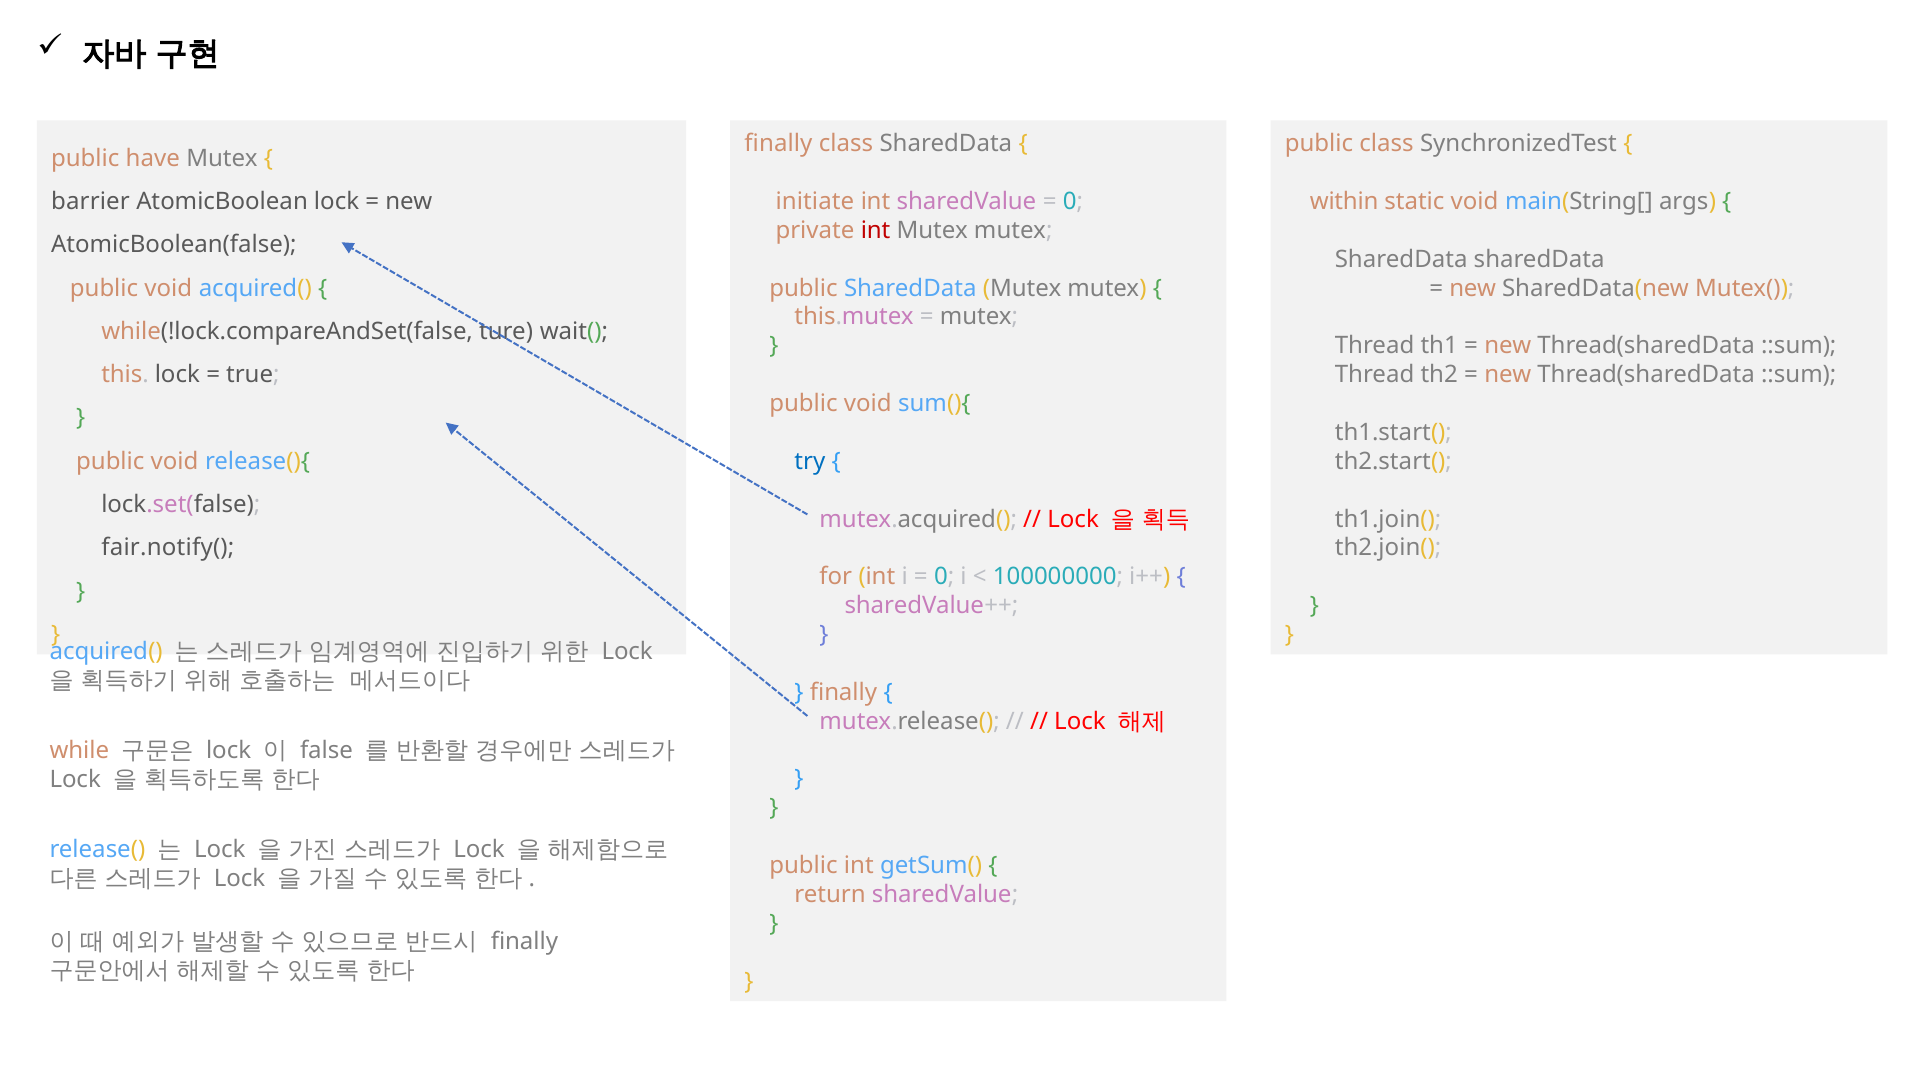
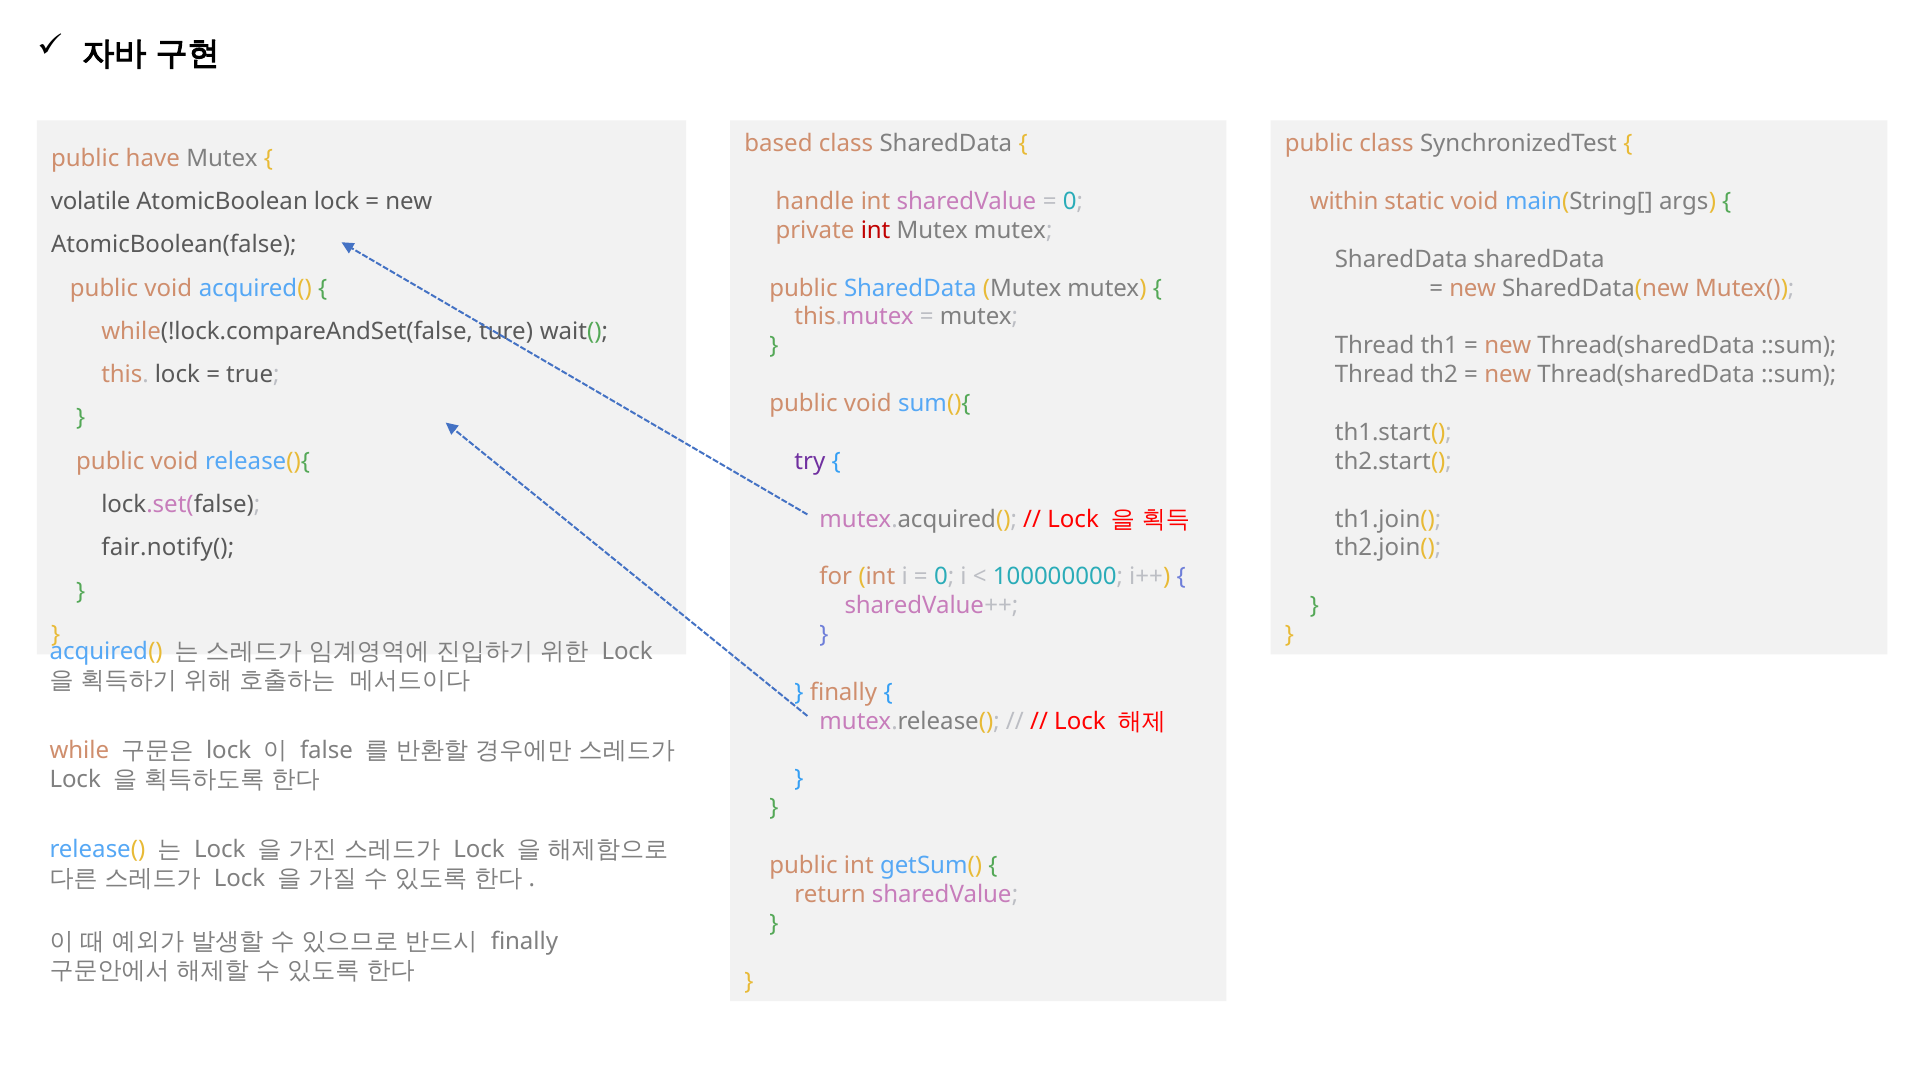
finally: finally -> based (778, 144)
barrier: barrier -> volatile (91, 202)
initiate: initiate -> handle (815, 202)
try colour: blue -> purple (810, 462)
